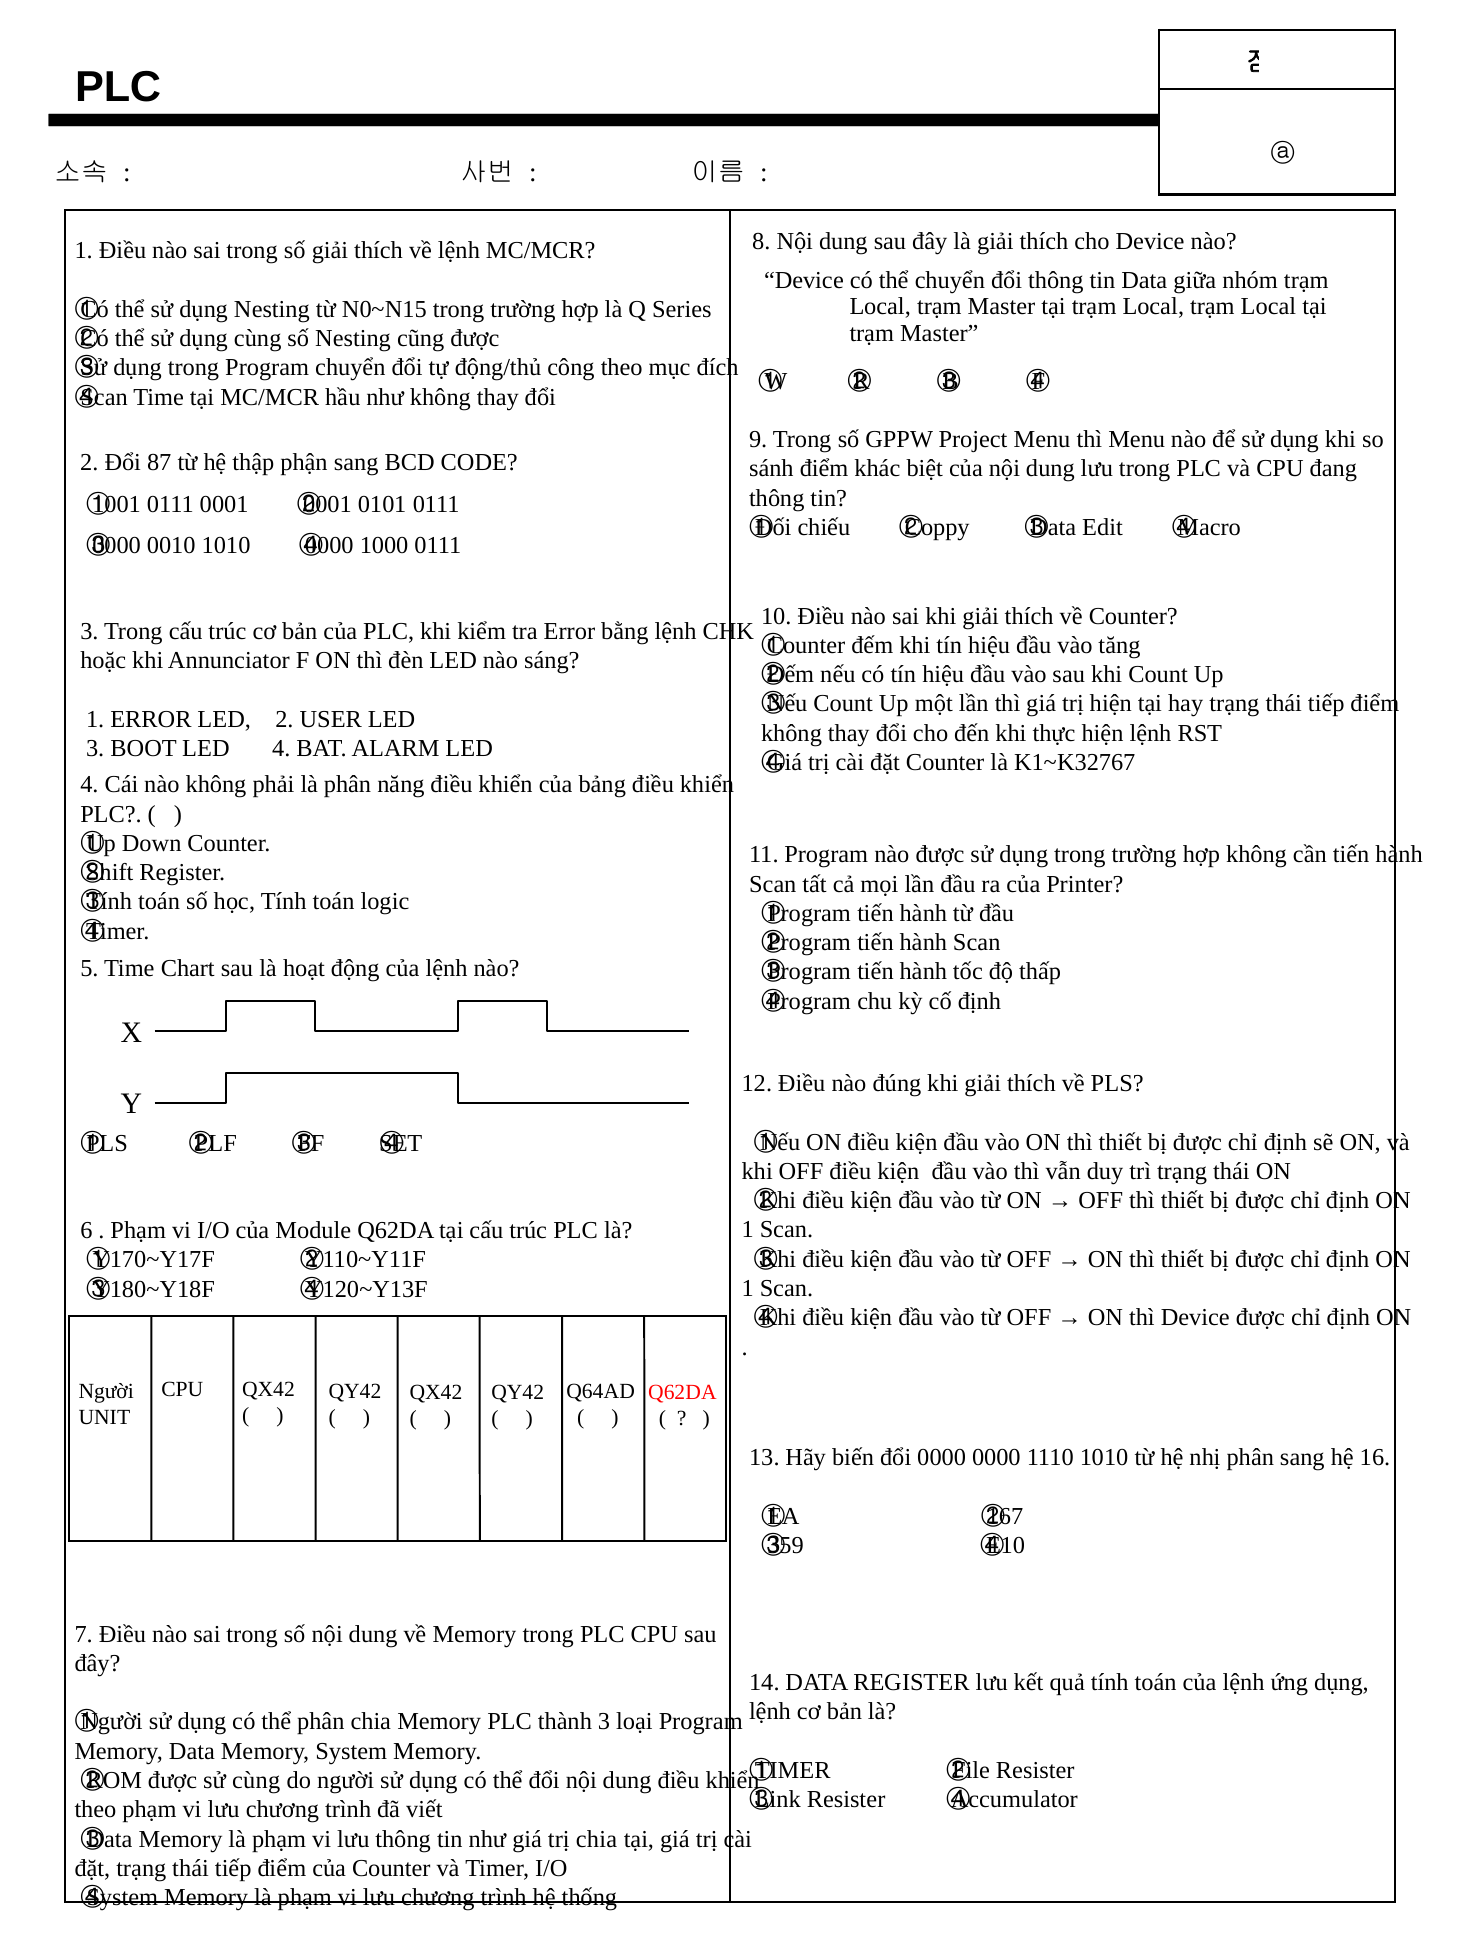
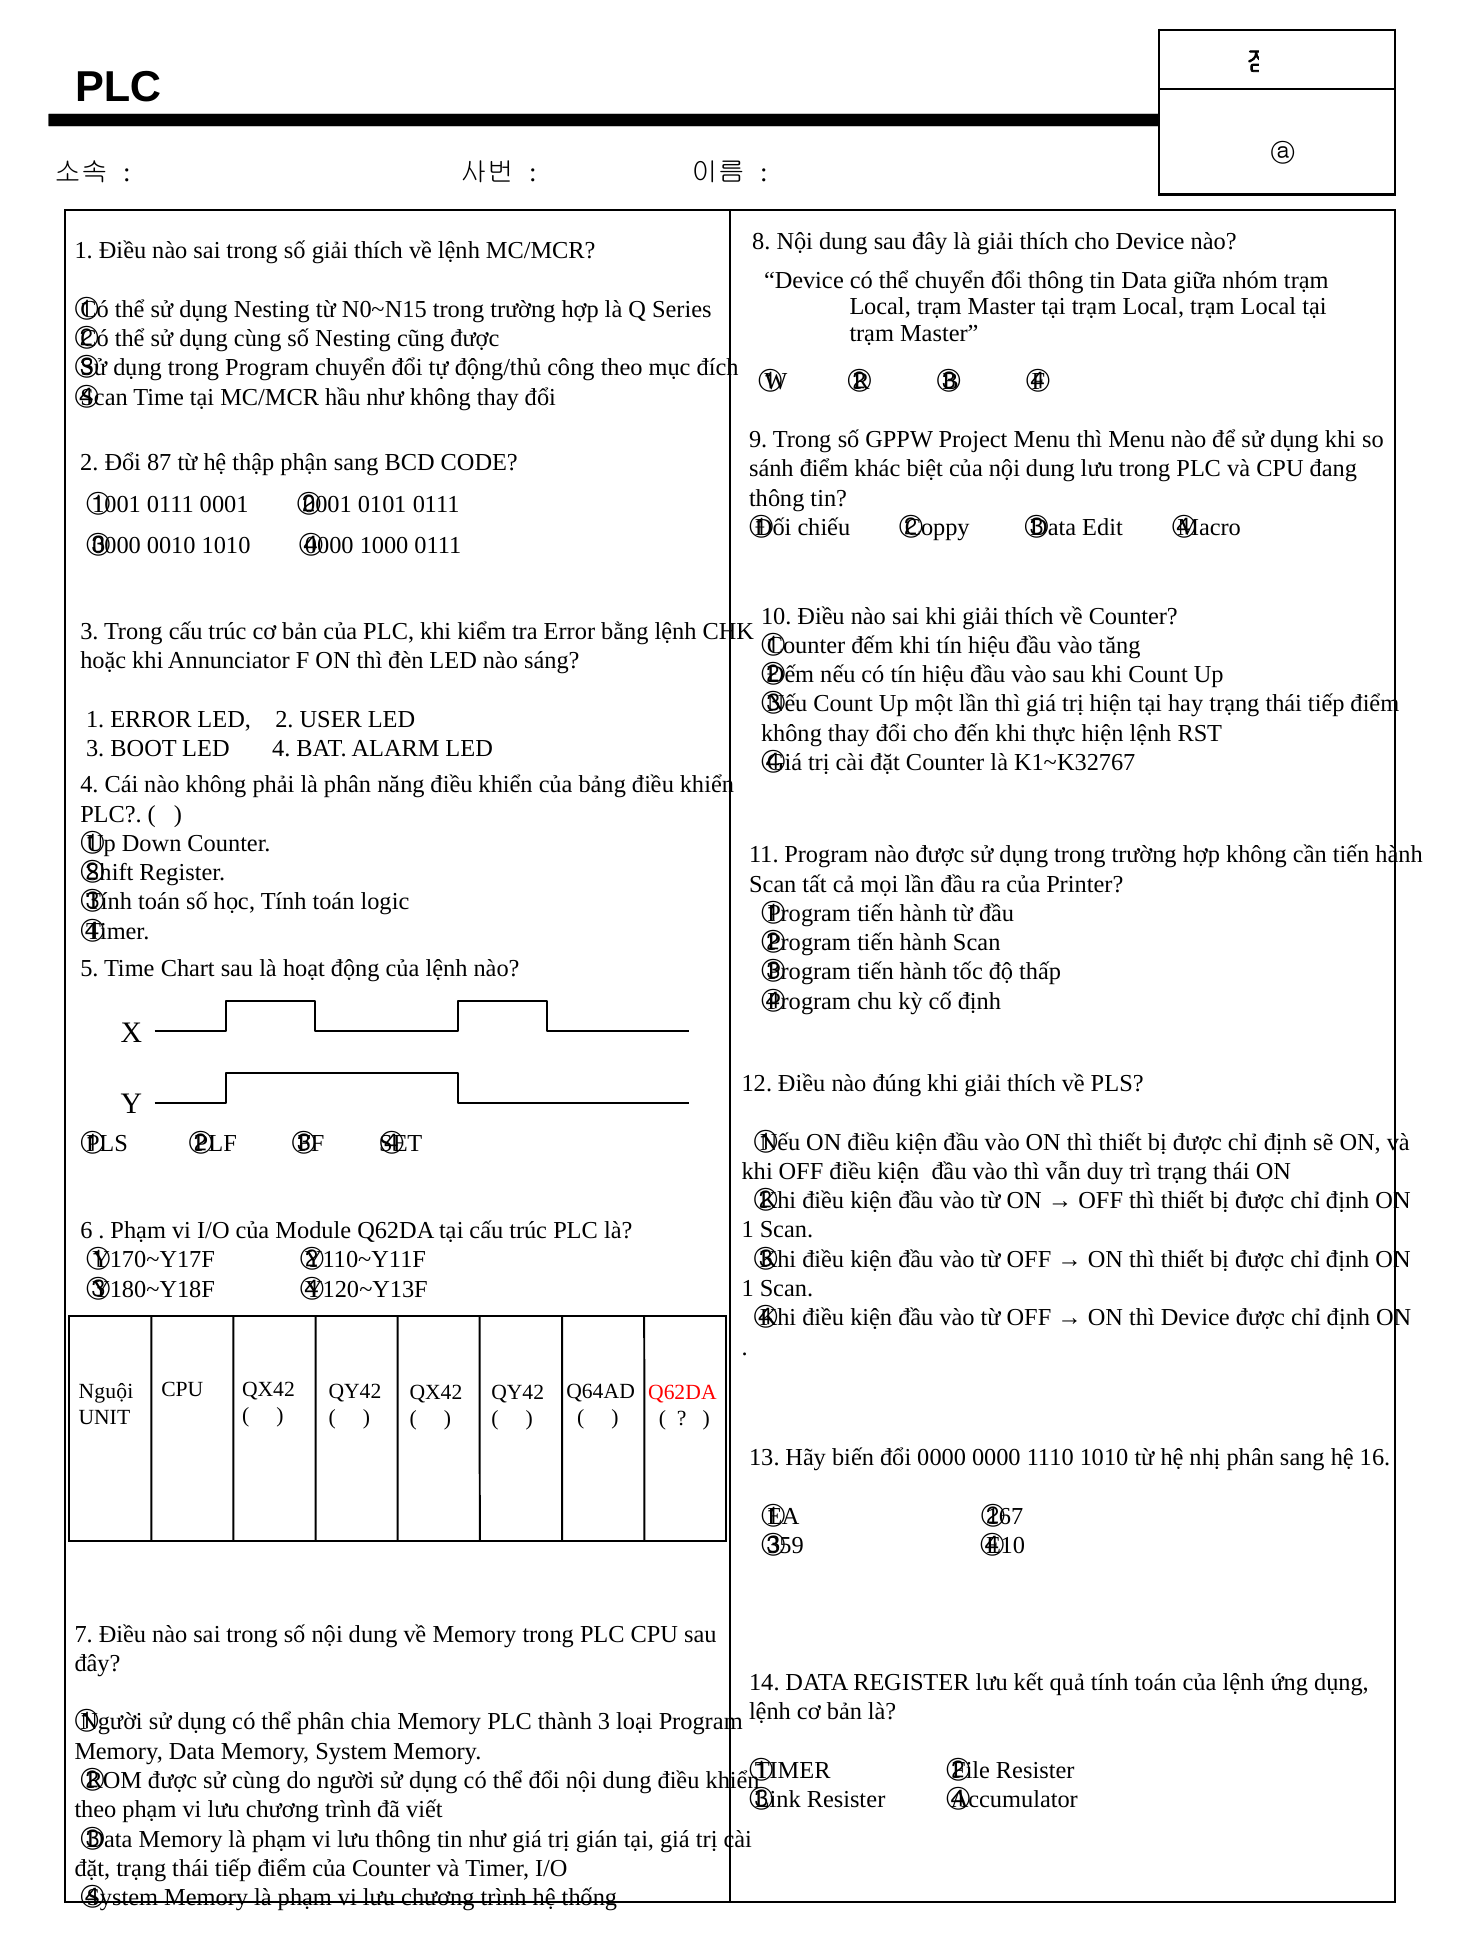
Người: Người -> Nguội (106, 1391)
trị chia: chia -> gián (597, 1839)
